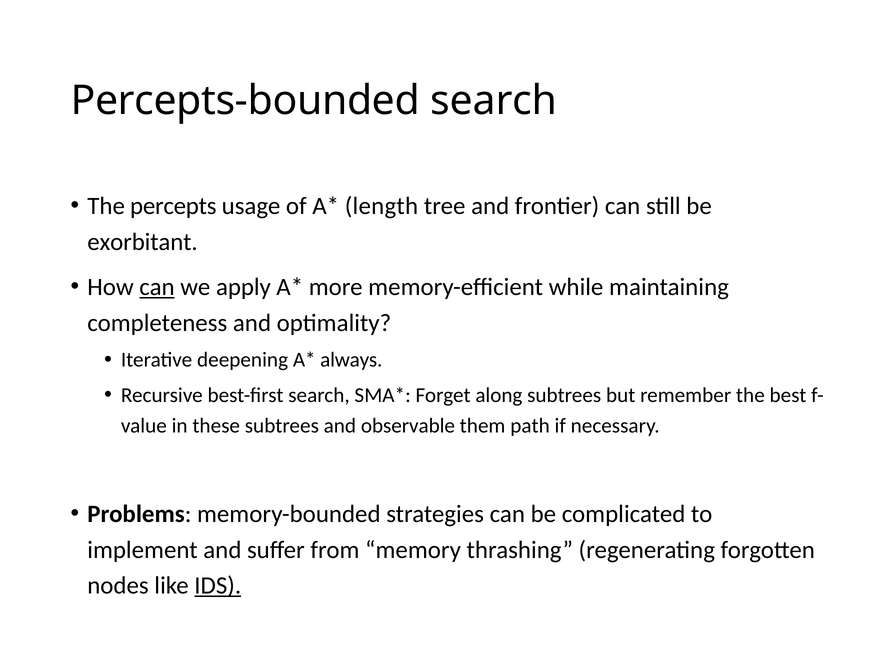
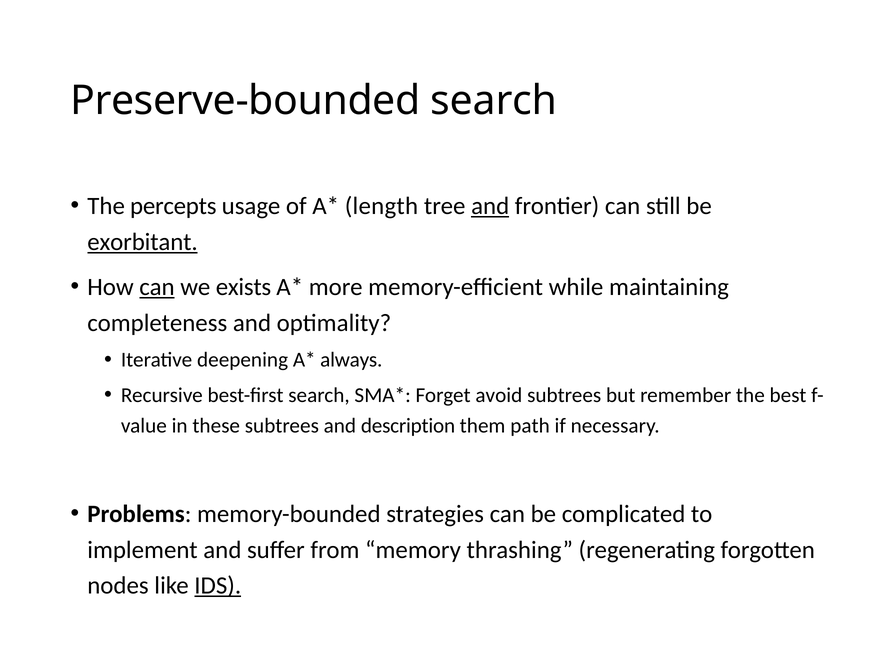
Percepts-bounded: Percepts-bounded -> Preserve-bounded (245, 100)
and underline: none -> present (490, 206)
exorbitant underline: none -> present (142, 242)
apply: apply -> exists (244, 287)
along: along -> avoid (499, 395)
observable: observable -> description (408, 426)
